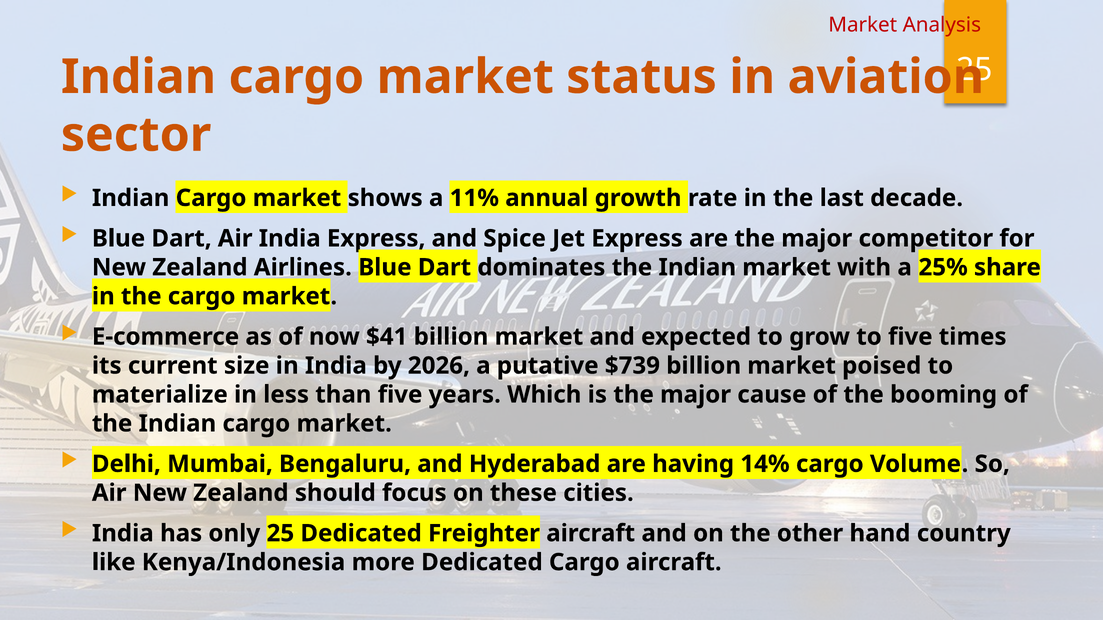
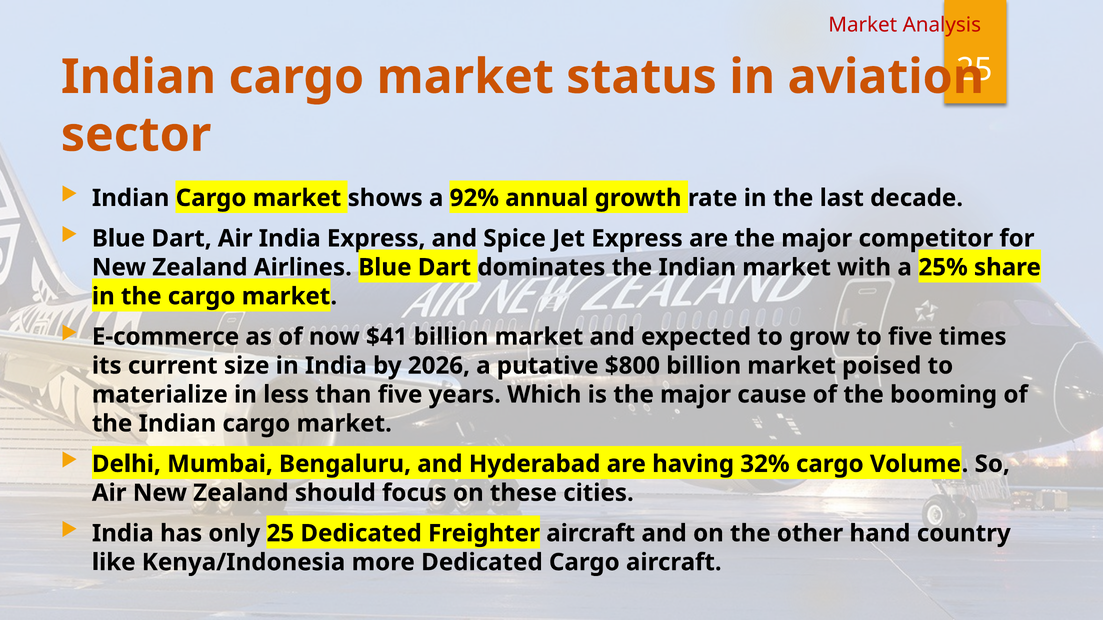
11%: 11% -> 92% (474, 198)
$739: $739 -> $800 (632, 366)
14%: 14% -> 32% (765, 464)
